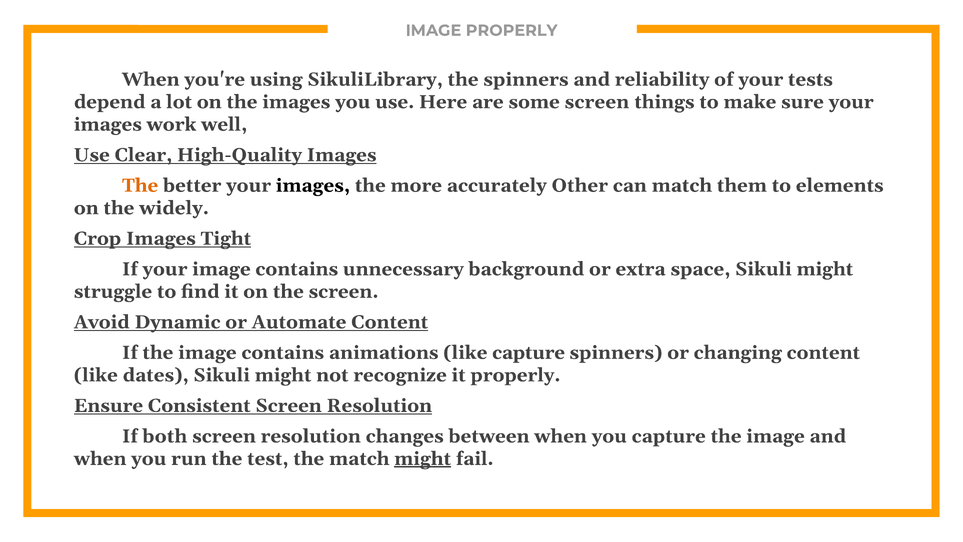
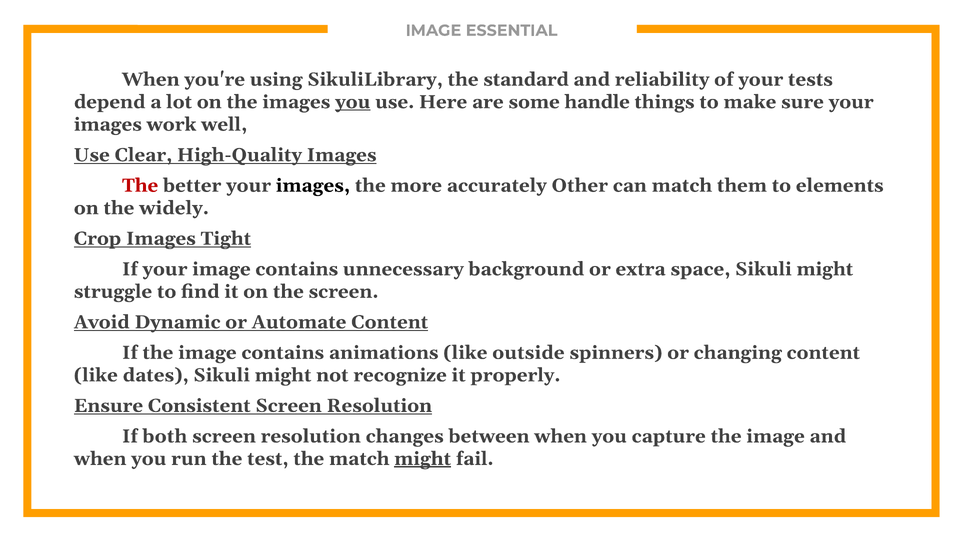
IMAGE PROPERLY: PROPERLY -> ESSENTIAL (512, 30)
the spinners: spinners -> standard (526, 79)
you underline: none -> present (353, 102)
some screen: screen -> handle (597, 102)
The colour: orange -> red (140, 185)
like capture: capture -> outside (528, 352)
